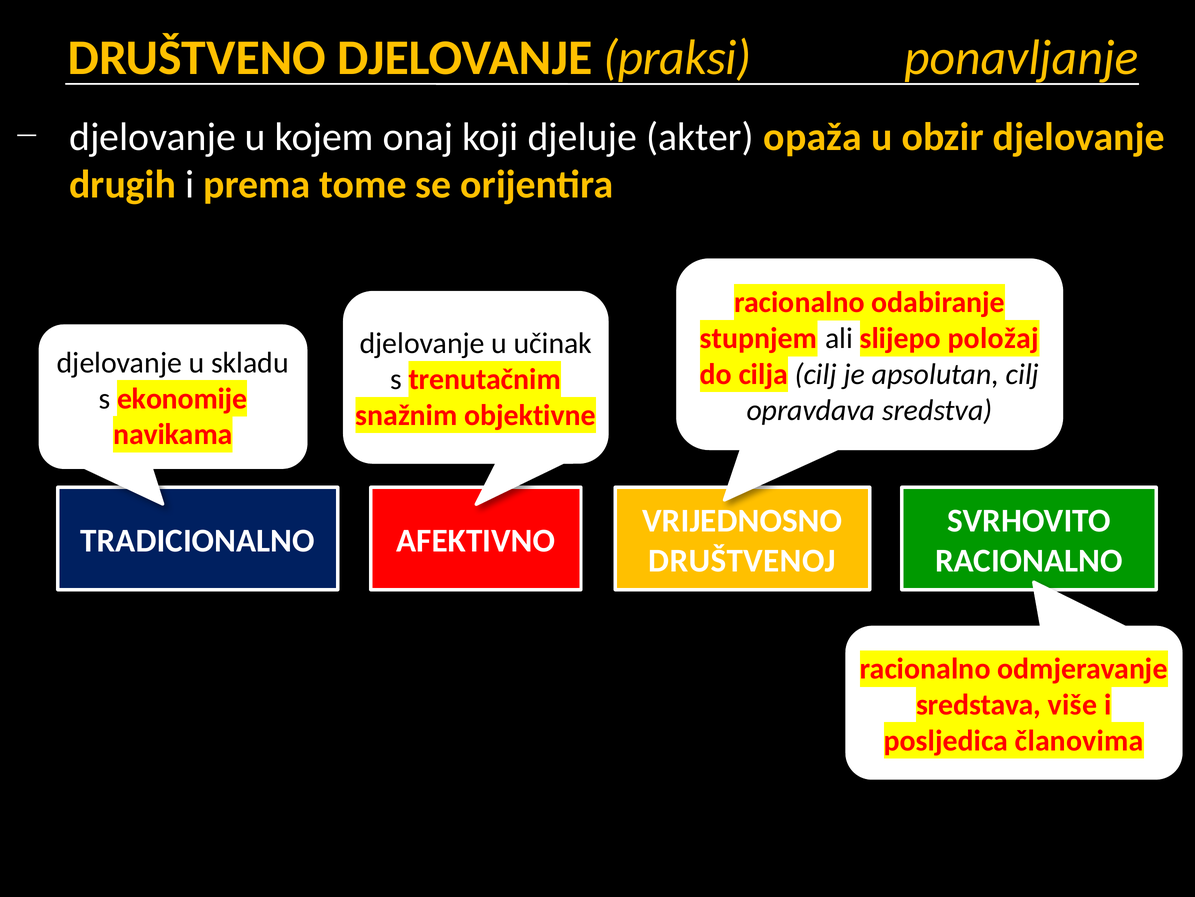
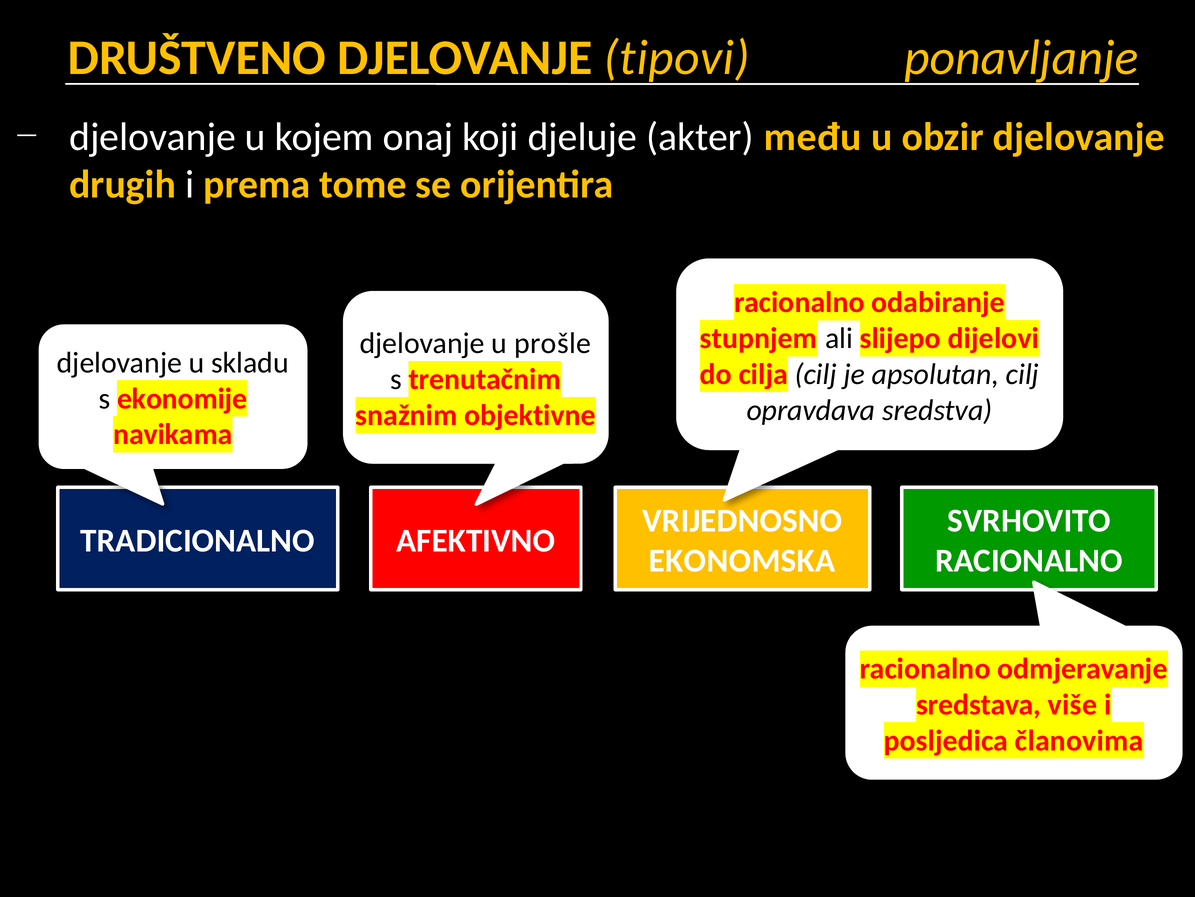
praksi: praksi -> tipovi (677, 58)
opaža: opaža -> među (813, 137)
položaj: položaj -> dijelovi (993, 338)
učinak: učinak -> prošle (553, 343)
DRUŠTVENOJ: DRUŠTVENOJ -> EKONOMSKA (742, 560)
